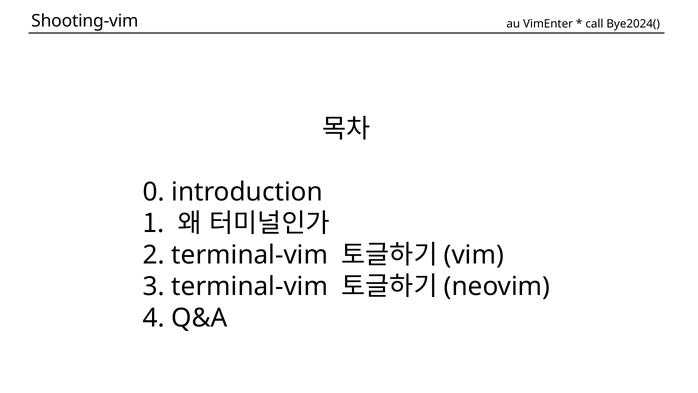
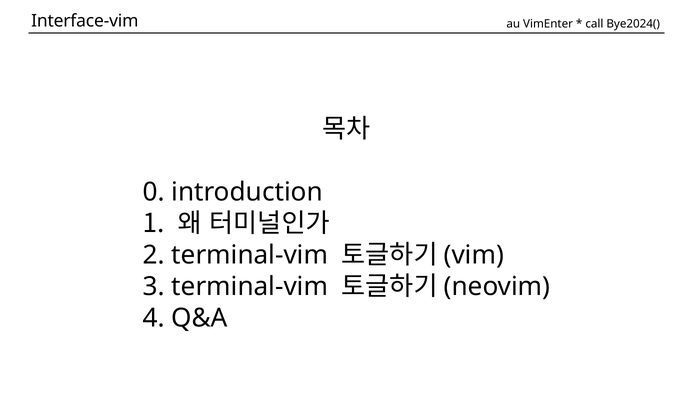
Shooting-vim: Shooting-vim -> Interface-vim (85, 21)
